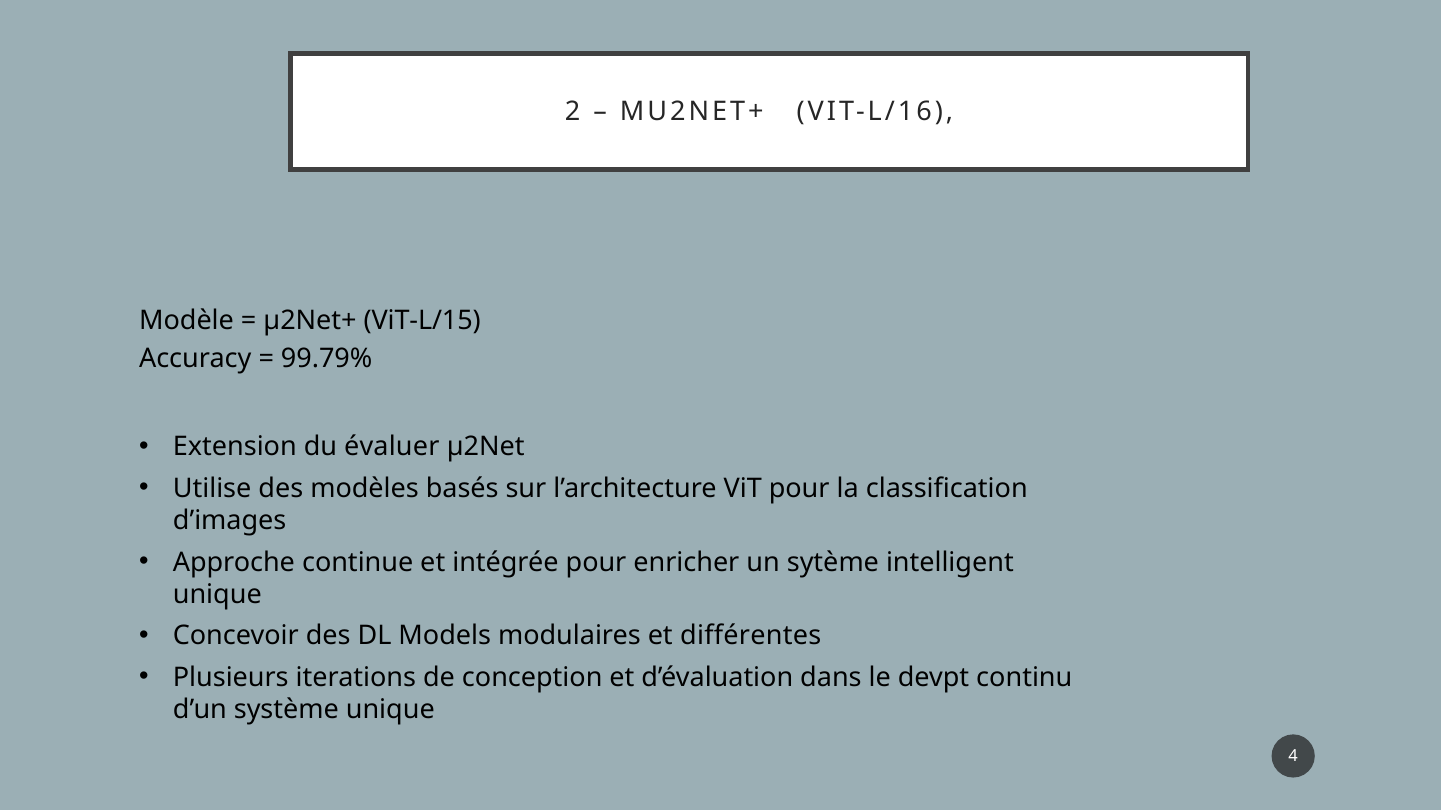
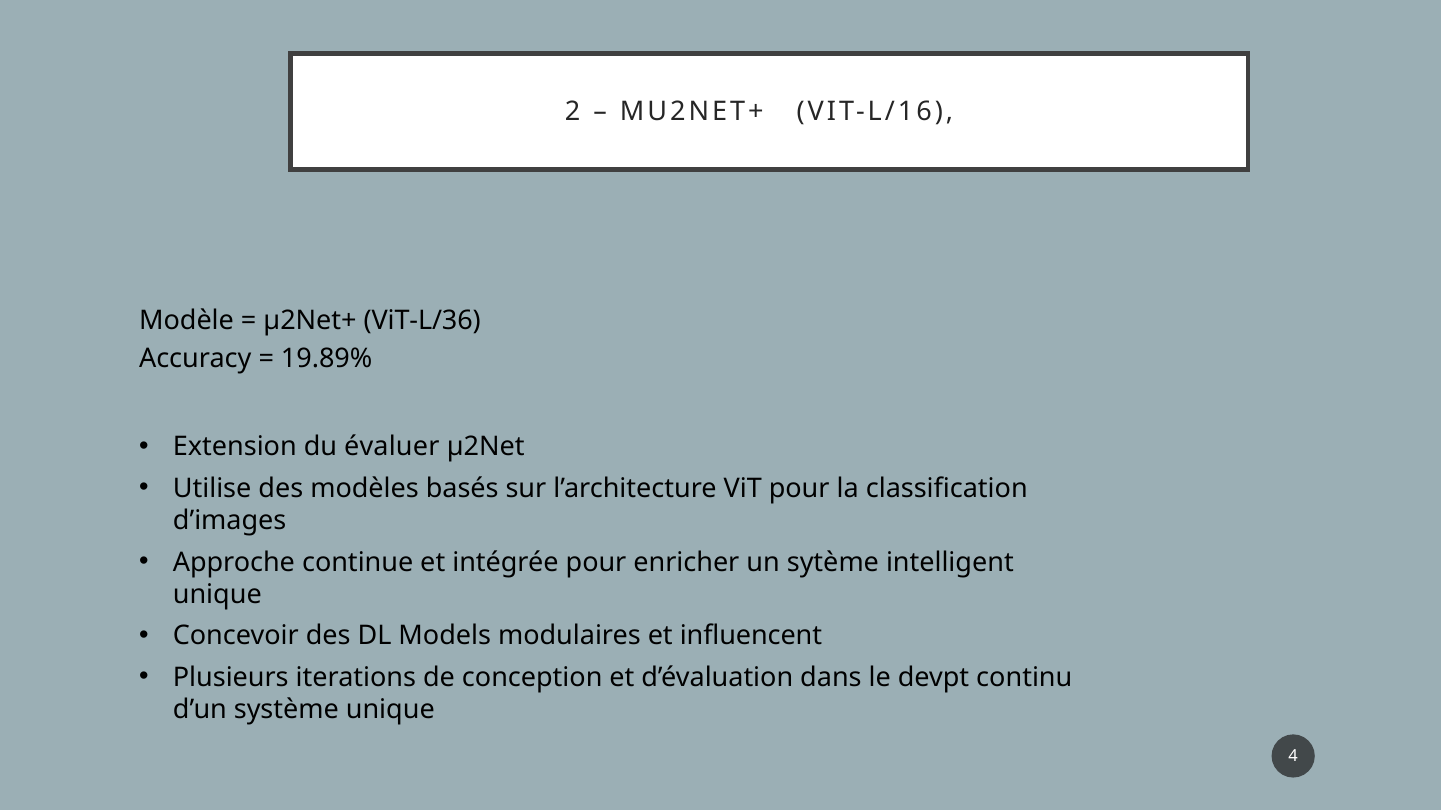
ViT-L/15: ViT-L/15 -> ViT-L/36 (422, 320)
99.79%: 99.79% -> 19.89% (327, 359)
différentes: différentes -> influencent (751, 637)
